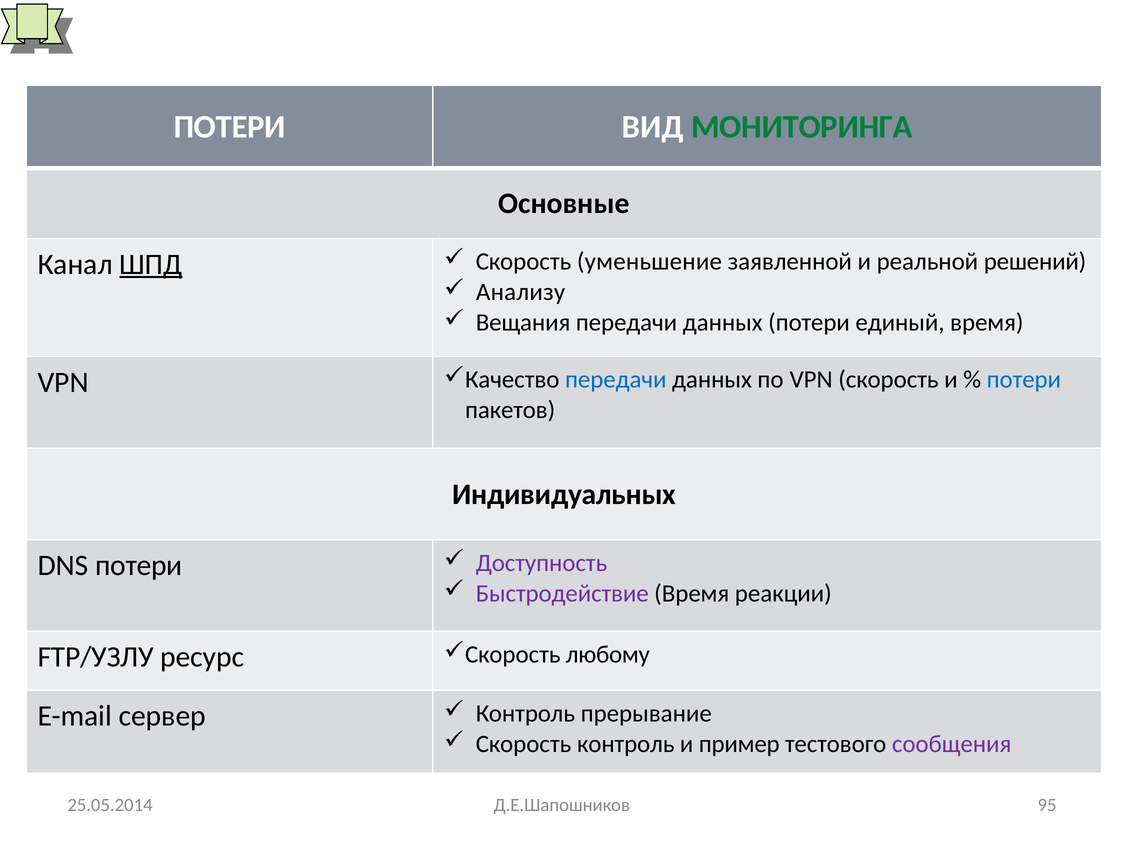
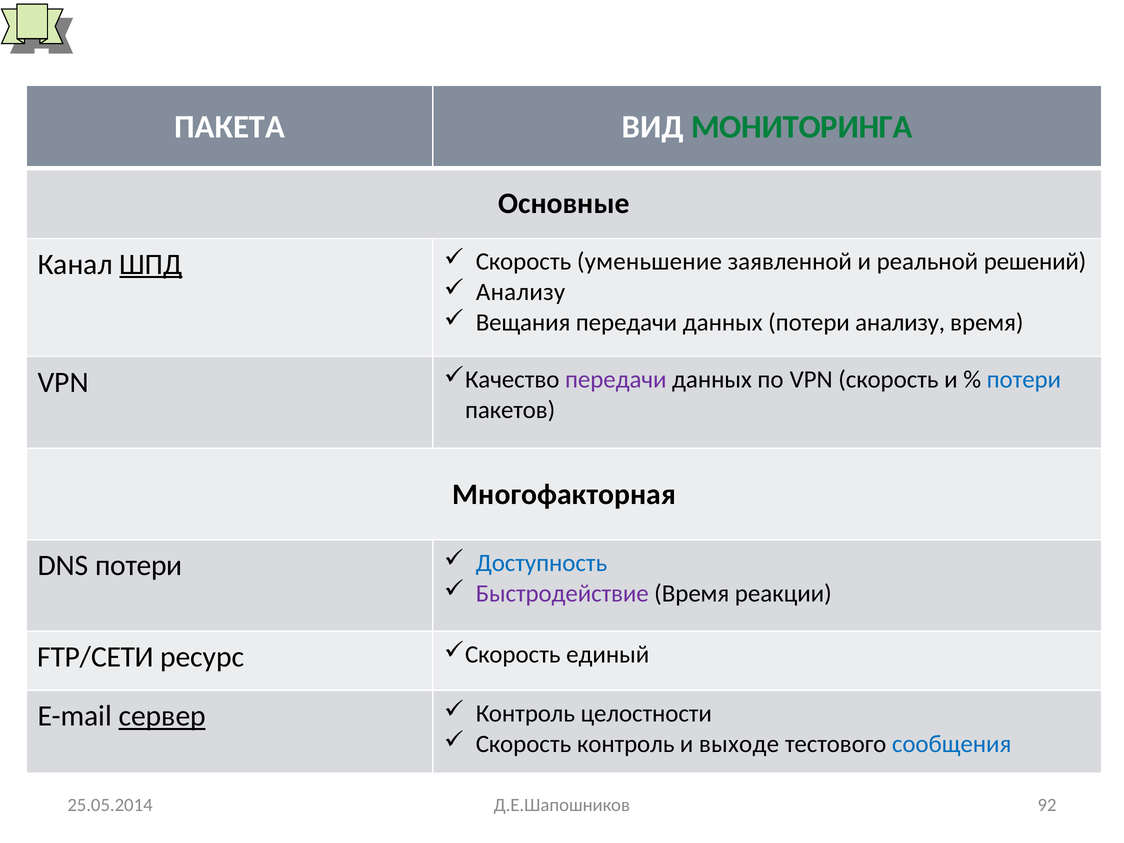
ПОТЕРИ: ПОТЕРИ -> ПАКЕТА (230, 127)
потери единый: единый -> анализу (900, 323)
передачи colour: blue -> purple (616, 380)
Индивидуальных: Индивидуальных -> Многофакторная (564, 494)
Доступность colour: purple -> blue (541, 563)
FTP/УЗЛУ: FTP/УЗЛУ -> FTP/СЕТИ (96, 657)
любому: любому -> единый (608, 654)
сервер underline: none -> present (162, 716)
прерывание: прерывание -> целостности (646, 713)
пример: пример -> выходе (739, 744)
сообщения colour: purple -> blue (952, 744)
95: 95 -> 92 (1047, 805)
